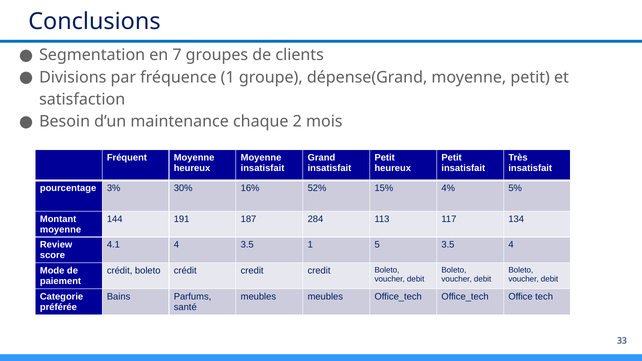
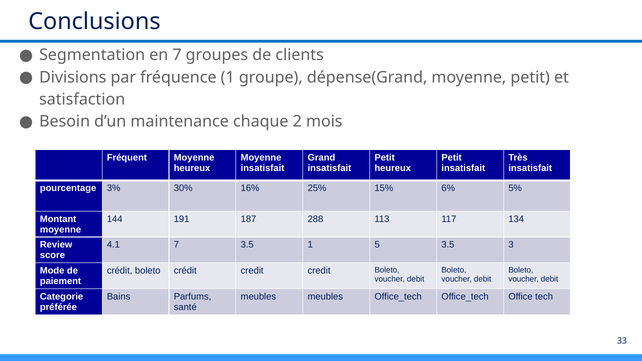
52%: 52% -> 25% (317, 188)
4%: 4% -> 6% (448, 188)
284: 284 -> 288 (315, 219)
4.1 4: 4 -> 7 (176, 245)
3.5 4: 4 -> 3 (511, 245)
